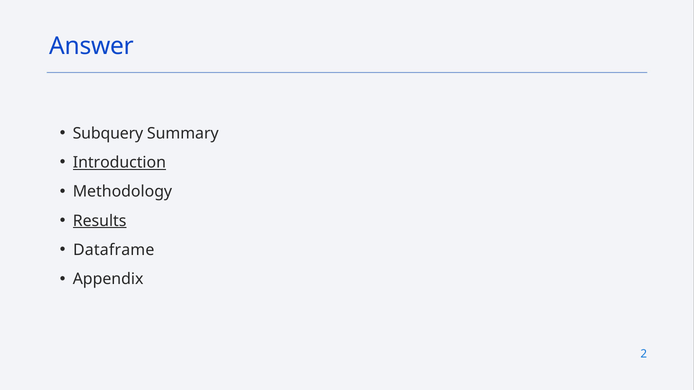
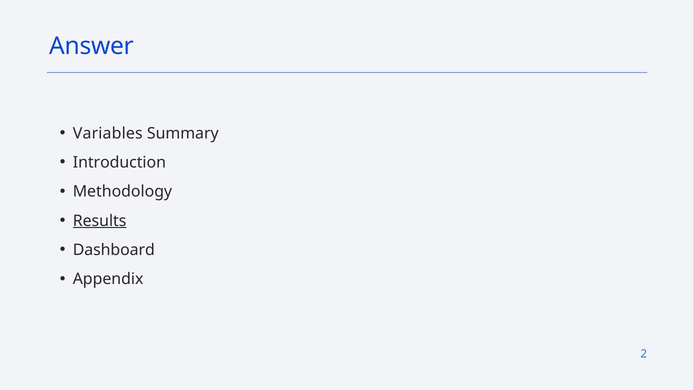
Subquery: Subquery -> Variables (108, 134)
Introduction underline: present -> none (119, 163)
Dataframe: Dataframe -> Dashboard (114, 250)
